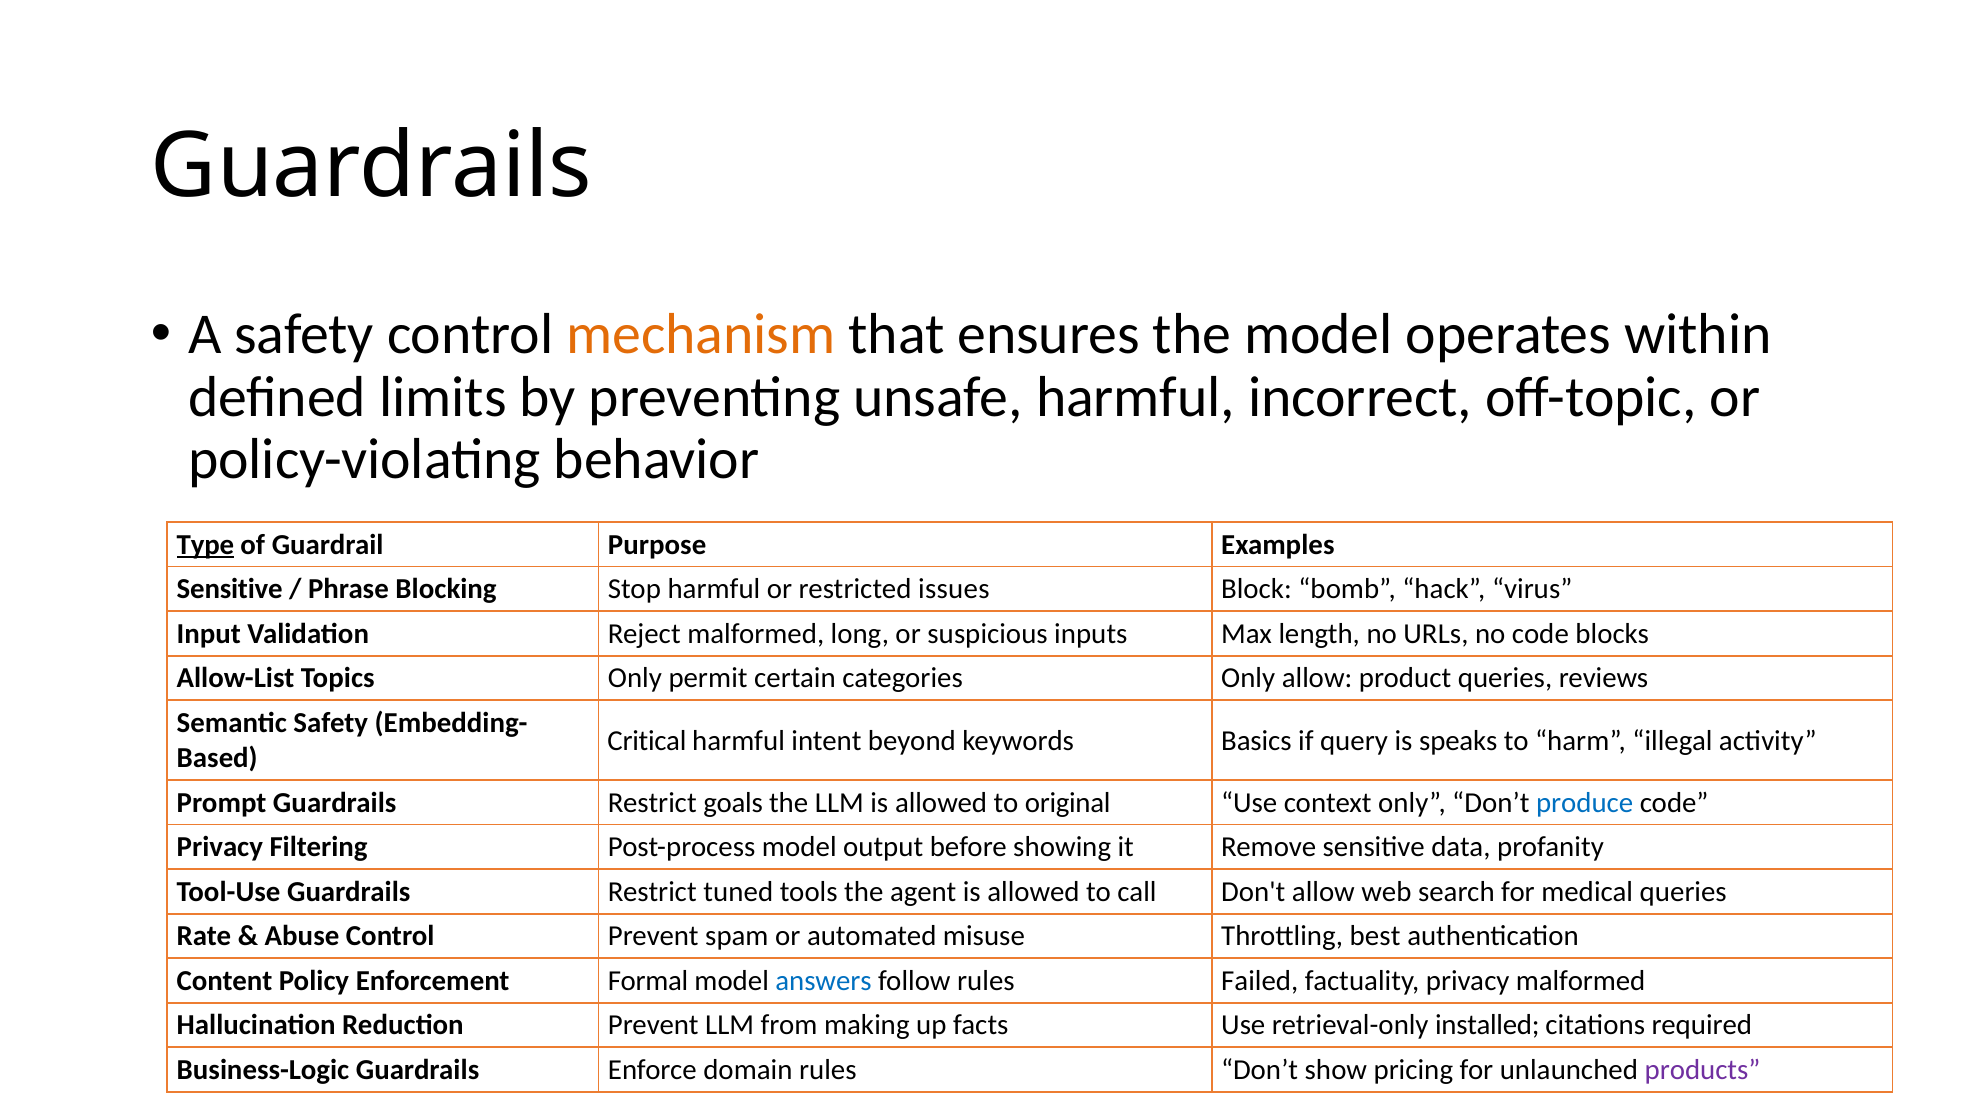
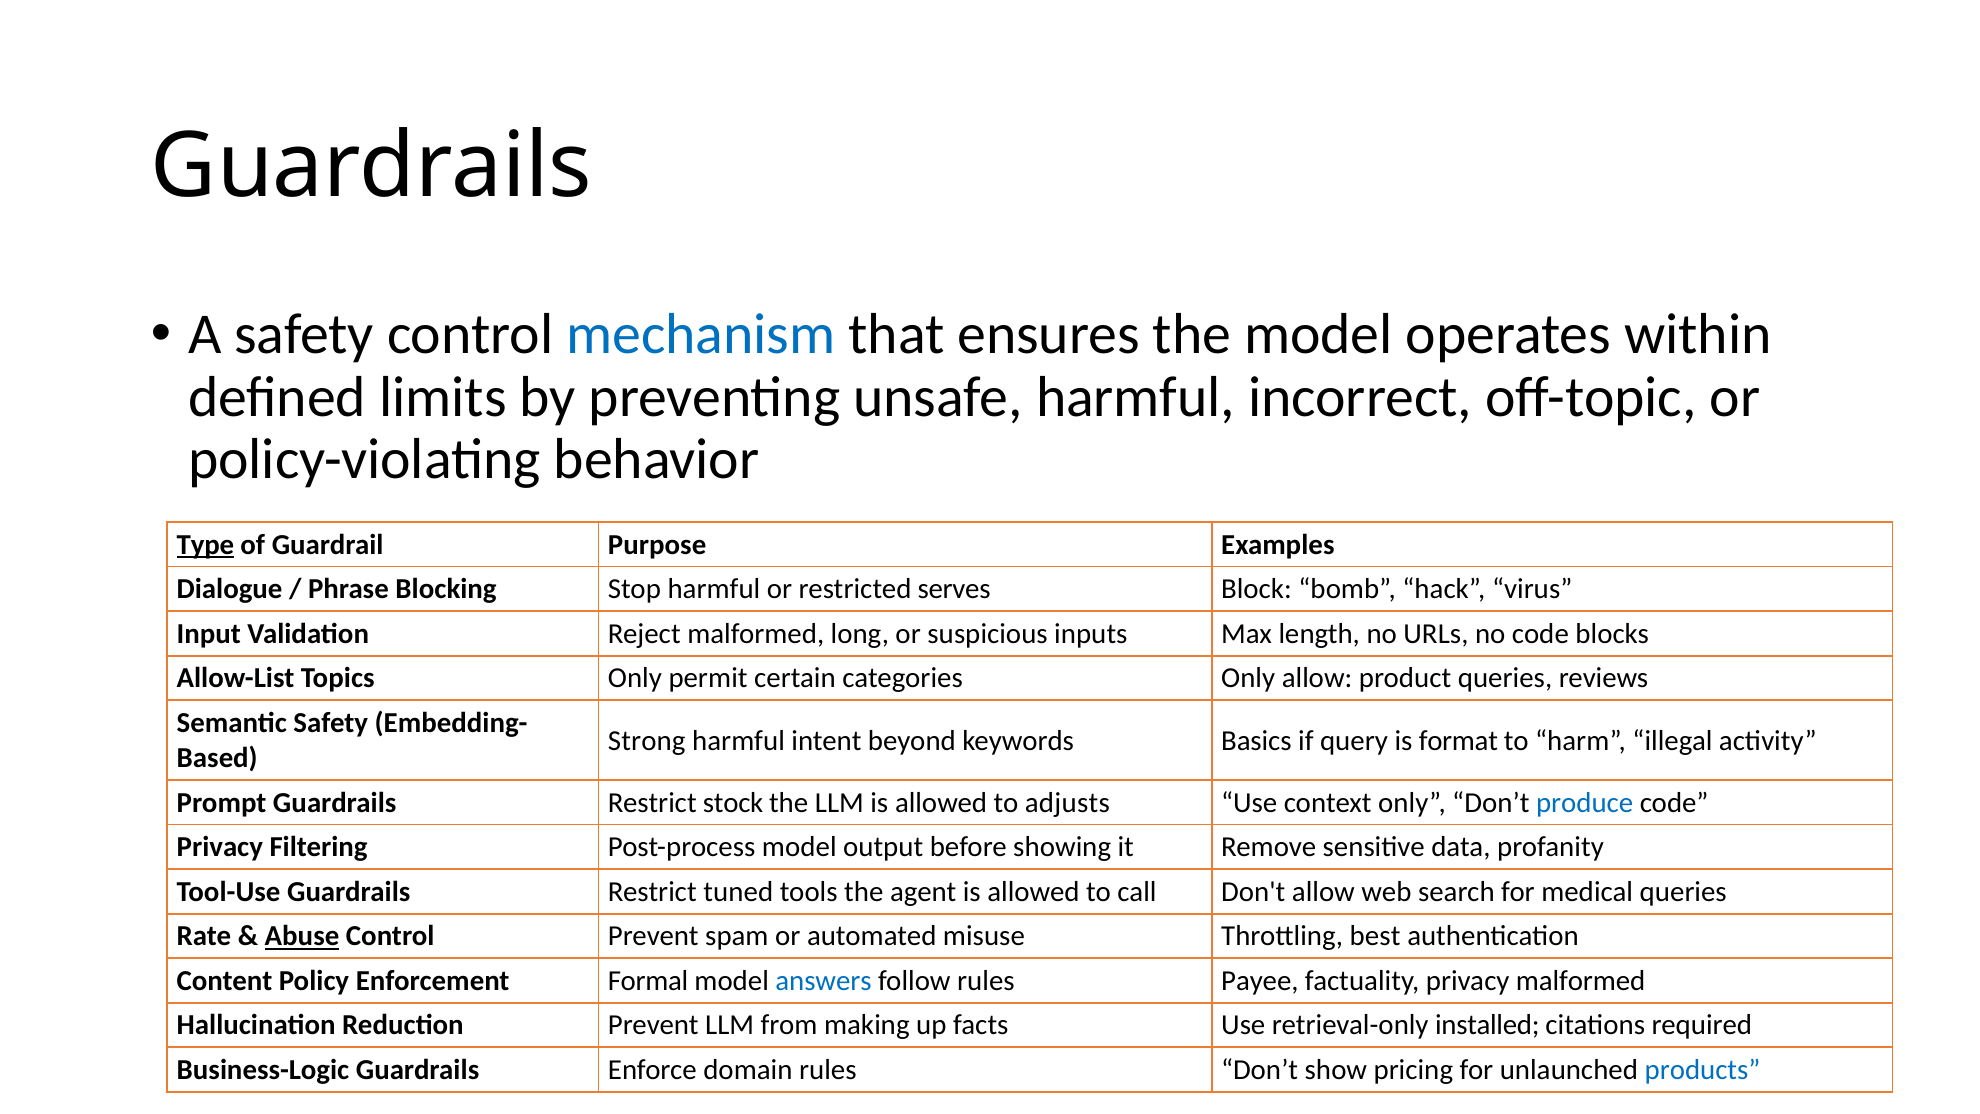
mechanism colour: orange -> blue (701, 335)
Sensitive: Sensitive -> Dialogue (230, 589)
issues: issues -> serves (954, 589)
Critical: Critical -> Strong (647, 740)
speaks: speaks -> format (1458, 740)
goals: goals -> stock (733, 802)
original: original -> adjusts (1067, 802)
Abuse underline: none -> present (302, 936)
Failed: Failed -> Payee (1260, 981)
products colour: purple -> blue (1703, 1070)
